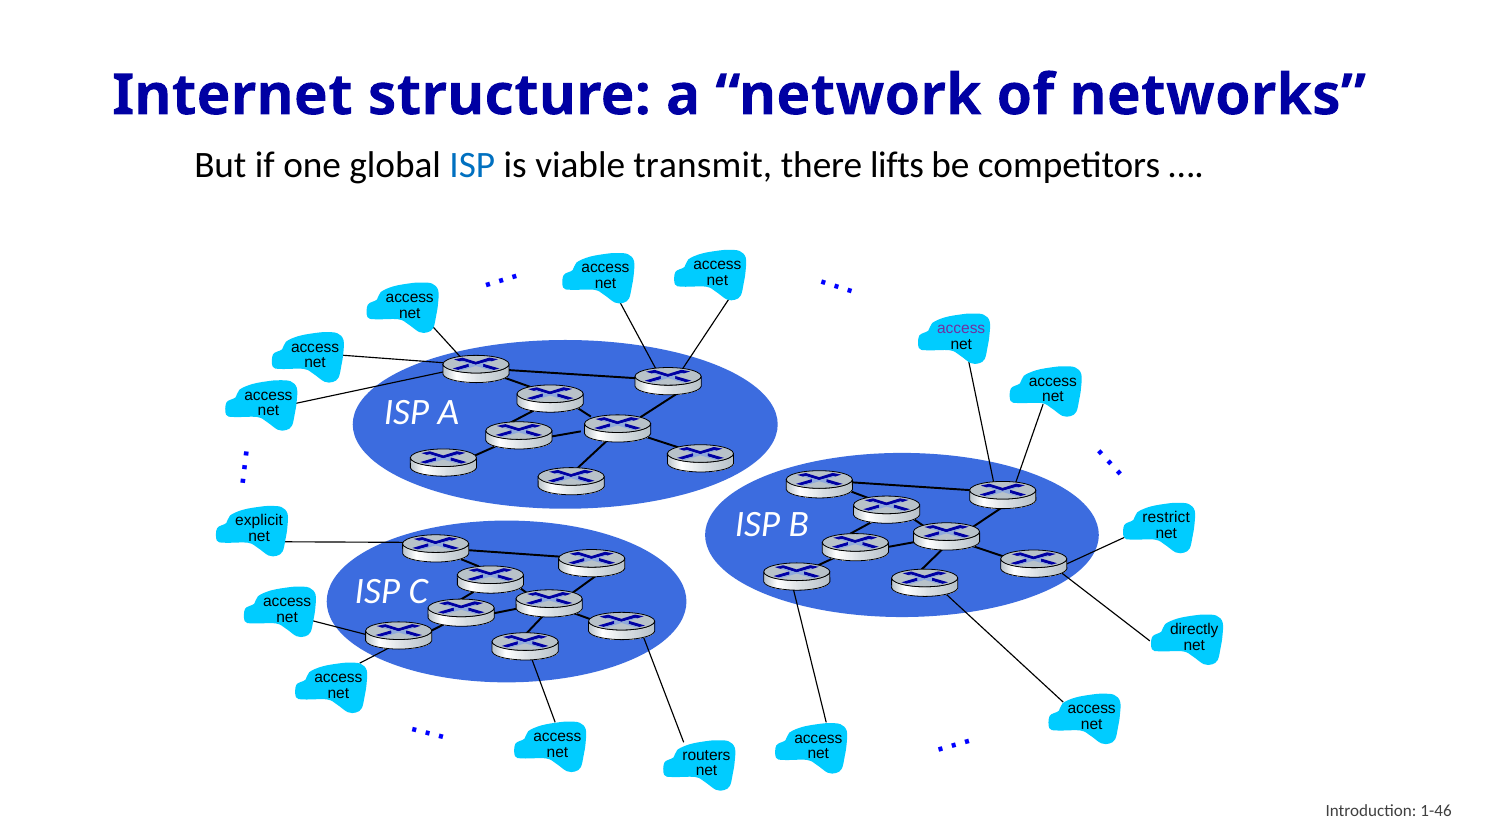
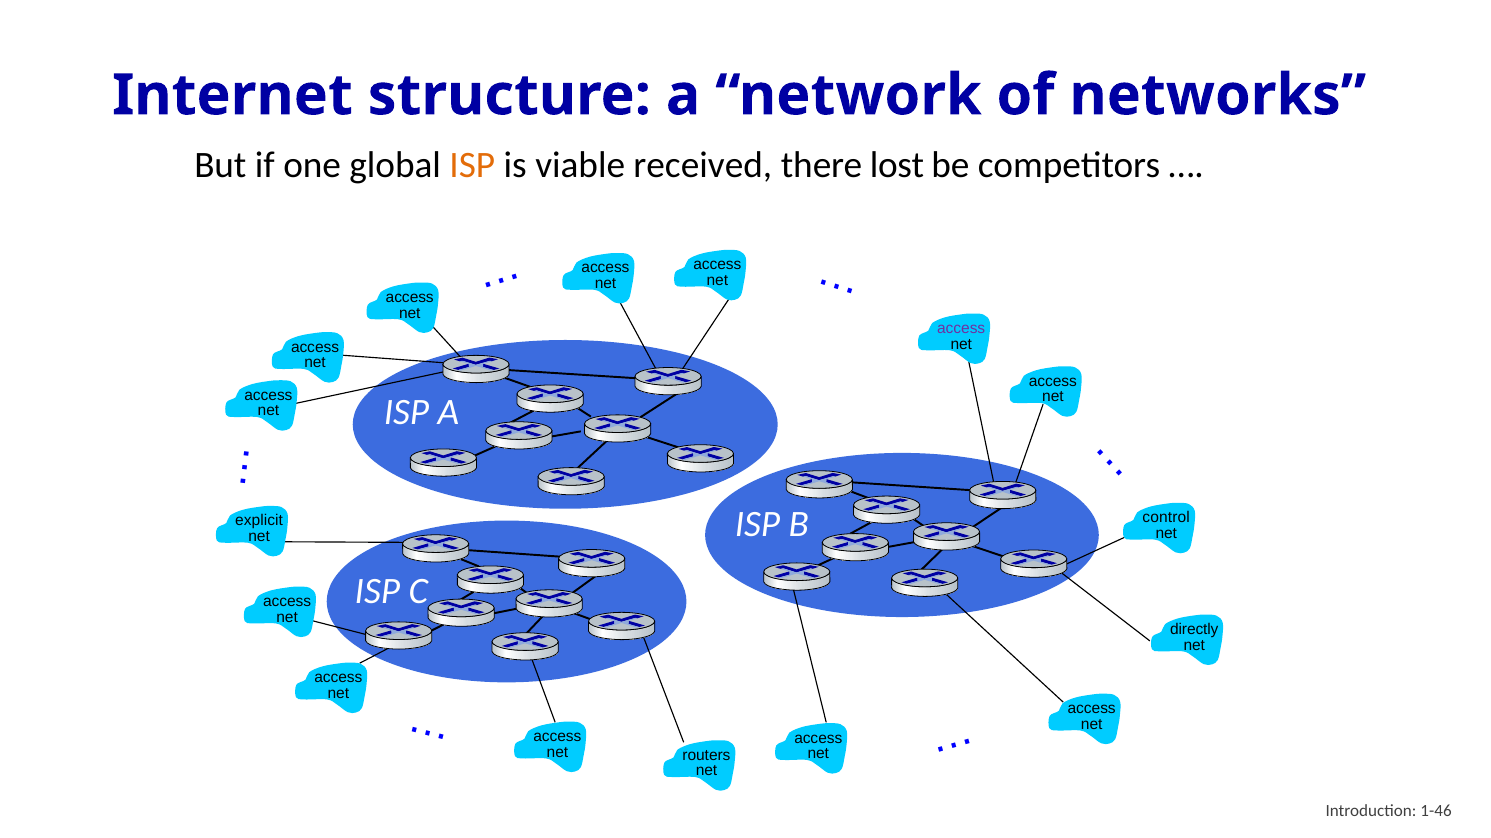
ISP colour: blue -> orange (472, 166)
transmit: transmit -> received (703, 166)
lifts: lifts -> lost (897, 166)
restrict: restrict -> control (1166, 518)
